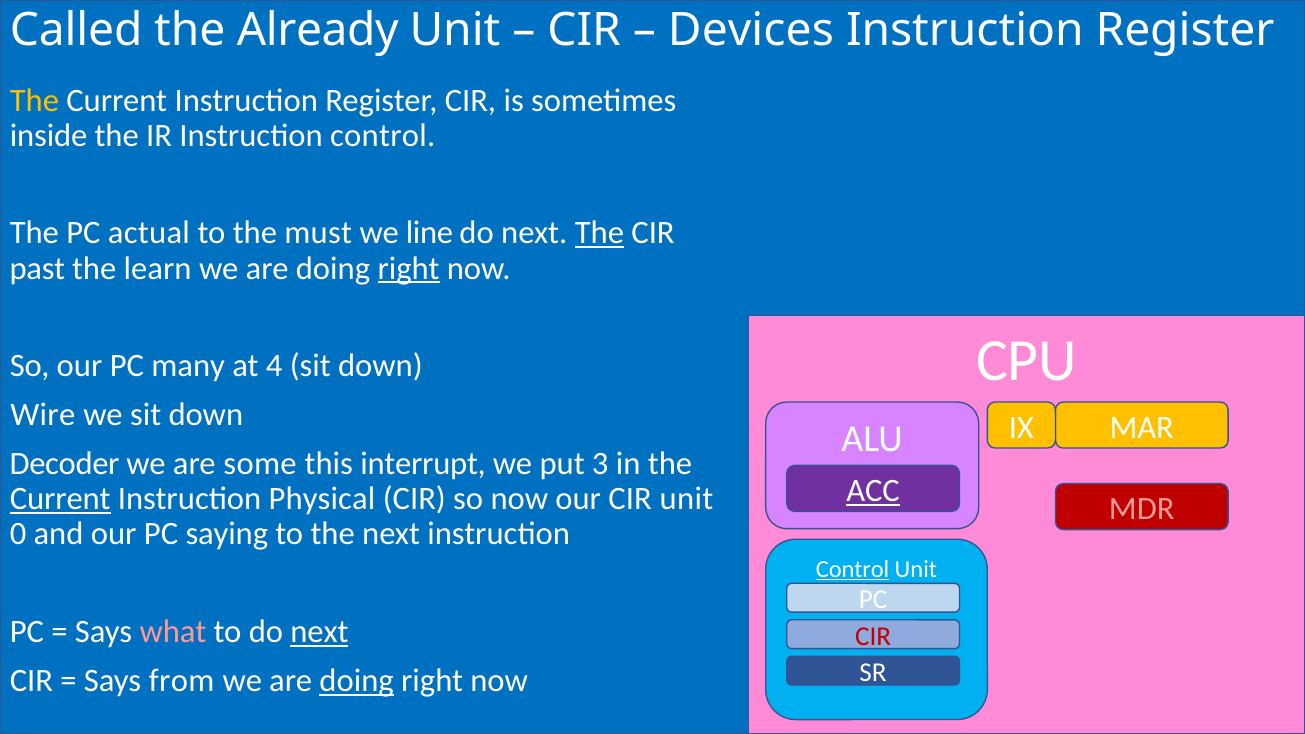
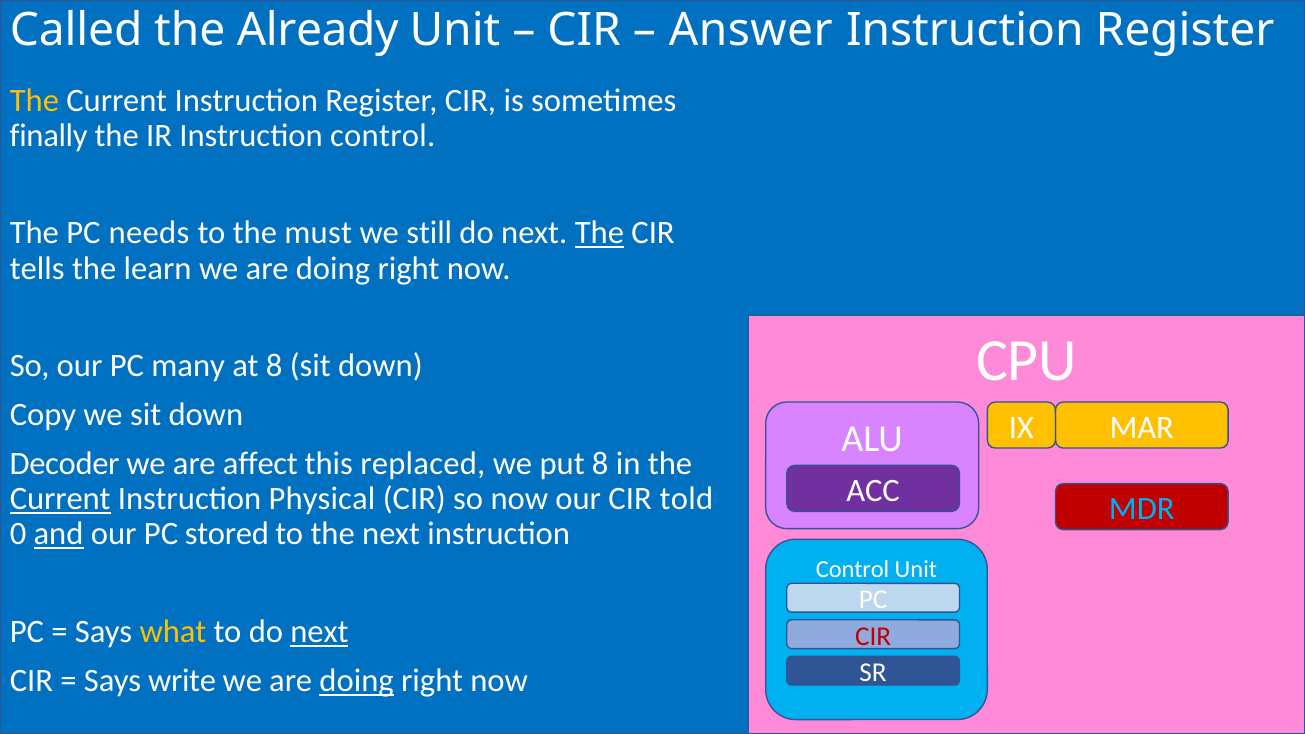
Devices: Devices -> Answer (751, 30)
inside: inside -> finally (49, 136)
actual: actual -> needs (149, 233)
line: line -> still (429, 233)
past: past -> tells (37, 268)
right underline: present -> none (409, 268)
at 4: 4 -> 8 (274, 366)
Wire: Wire -> Copy (43, 415)
some: some -> affect (260, 464)
interrupt: interrupt -> replaced (423, 464)
put 3: 3 -> 8 (600, 464)
ACC underline: present -> none (873, 491)
CIR unit: unit -> told (686, 499)
MDR colour: pink -> light blue (1142, 509)
and underline: none -> present (59, 534)
saying: saying -> stored (227, 534)
Control underline: present -> none (853, 569)
what colour: pink -> yellow (173, 632)
from: from -> write (182, 681)
